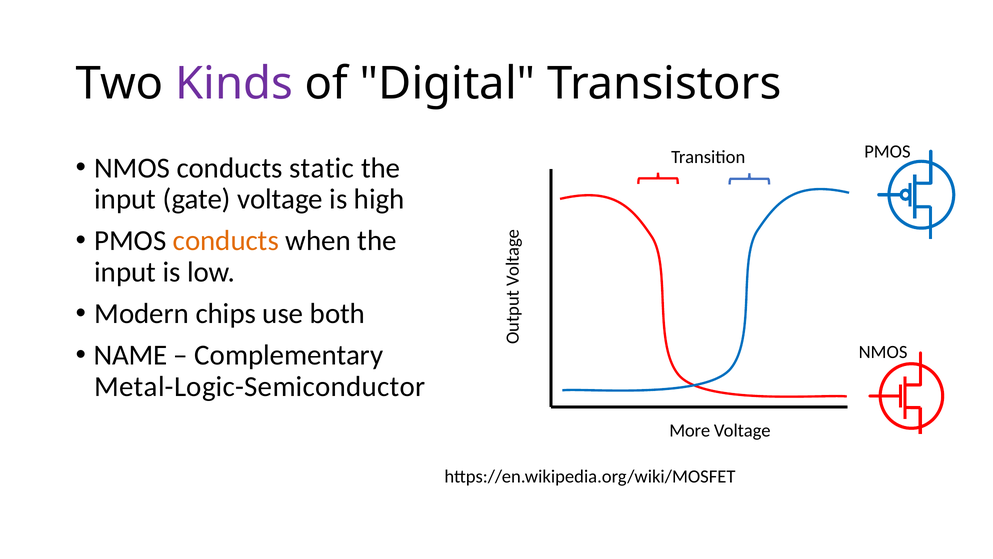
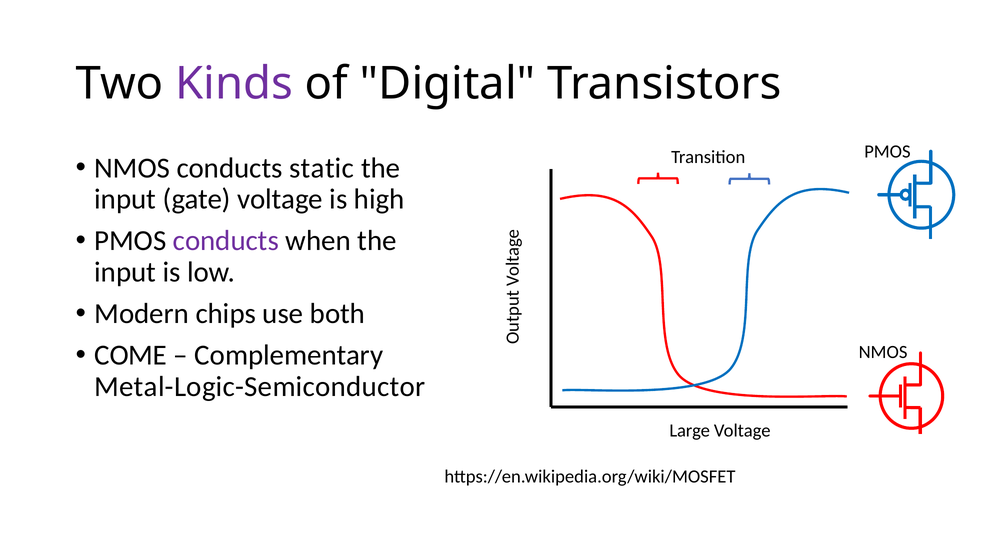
conducts colour: orange -> purple (226, 241)
NAME: NAME -> COME (131, 355)
More: More -> Large (690, 430)
